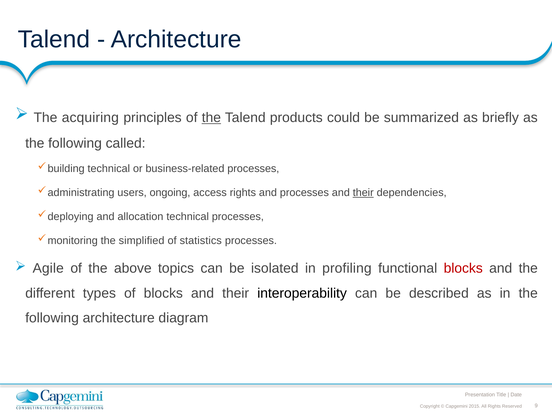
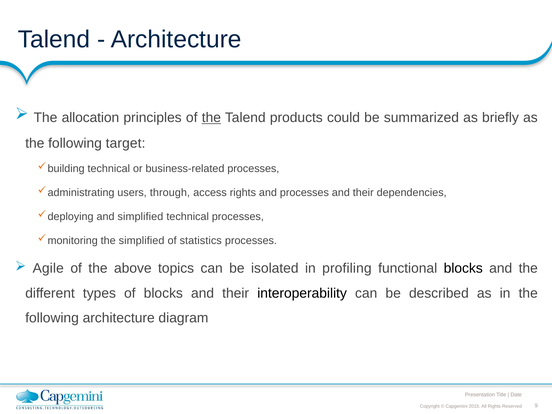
acquiring: acquiring -> allocation (90, 118)
called: called -> target (126, 143)
ongoing: ongoing -> through (170, 193)
their underline: present -> none (363, 193)
and allocation: allocation -> simplified (140, 217)
blocks colour: red -> black (463, 268)
